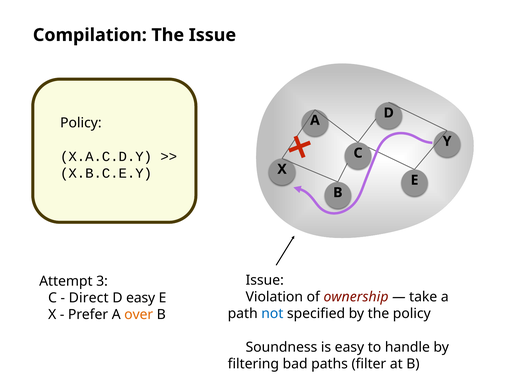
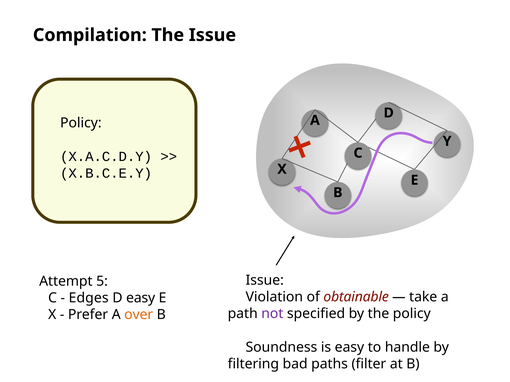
3: 3 -> 5 (102, 282)
ownership: ownership -> obtainable (356, 297)
Direct: Direct -> Edges (89, 298)
not colour: blue -> purple (272, 314)
